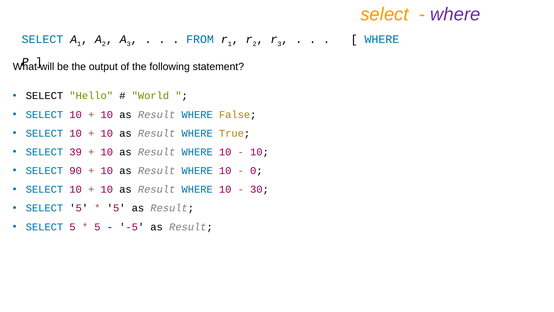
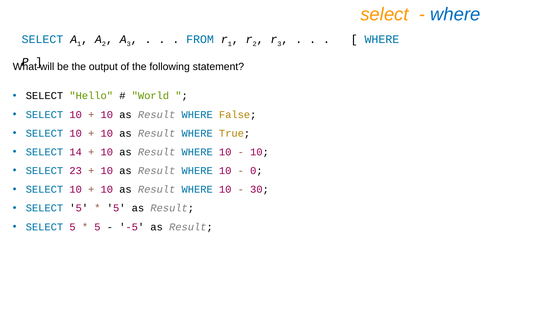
where colour: purple -> blue (455, 14)
39: 39 -> 14 (76, 152)
90: 90 -> 23 (76, 171)
